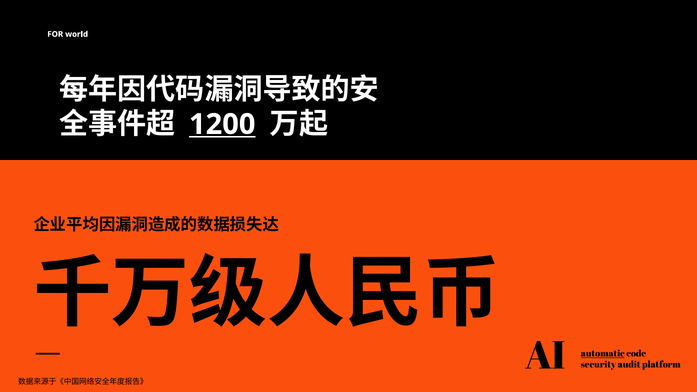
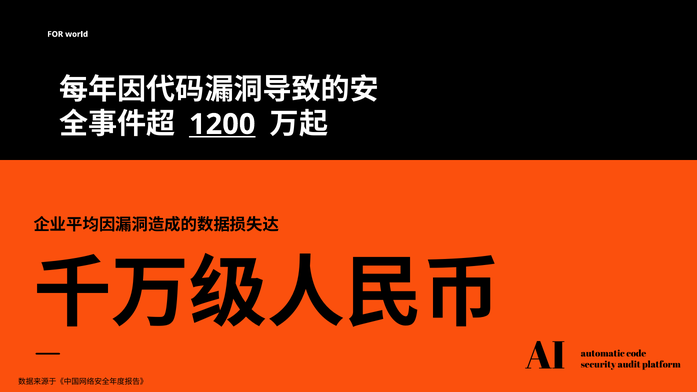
automatic underline: present -> none (603, 354)
